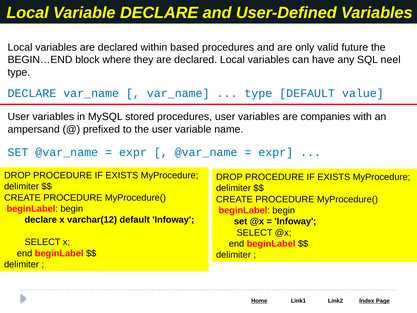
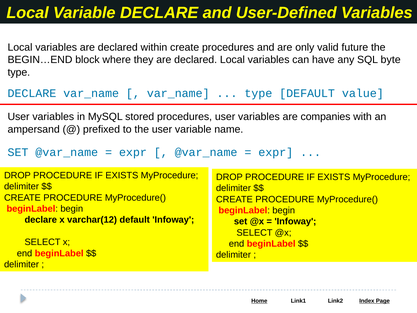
within based: based -> create (185, 47)
neel: neel -> byte (391, 60)
